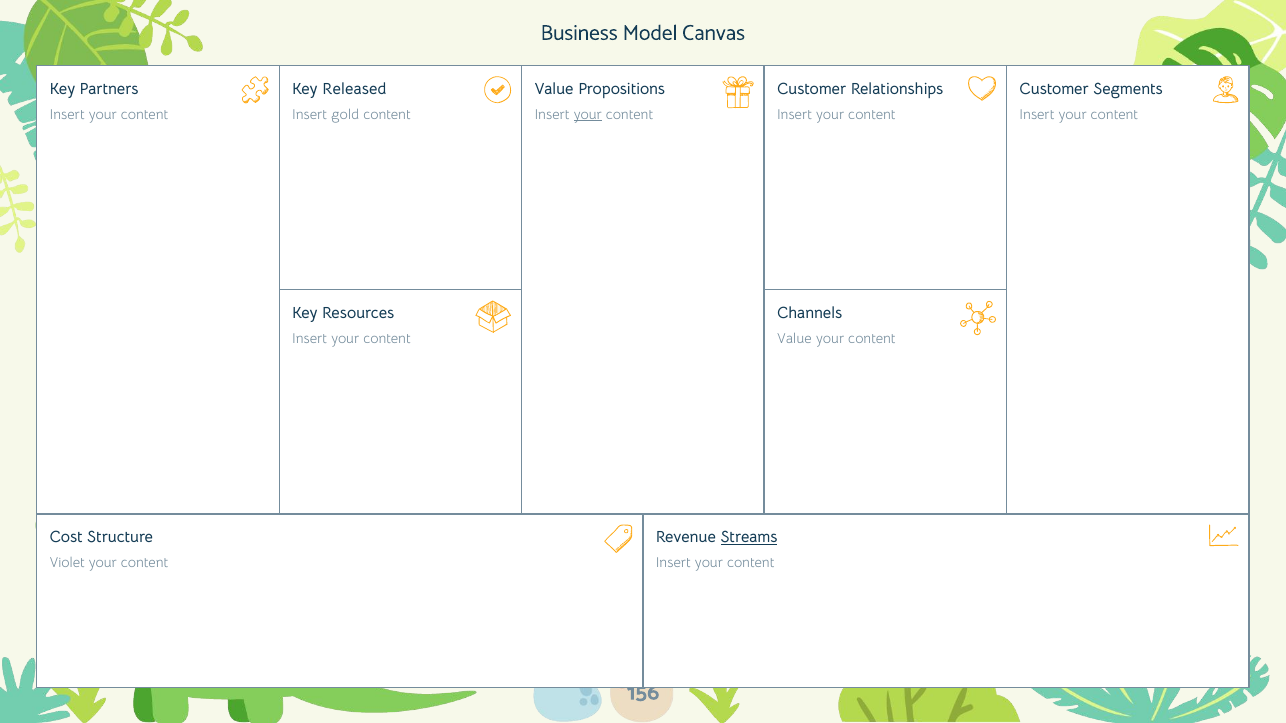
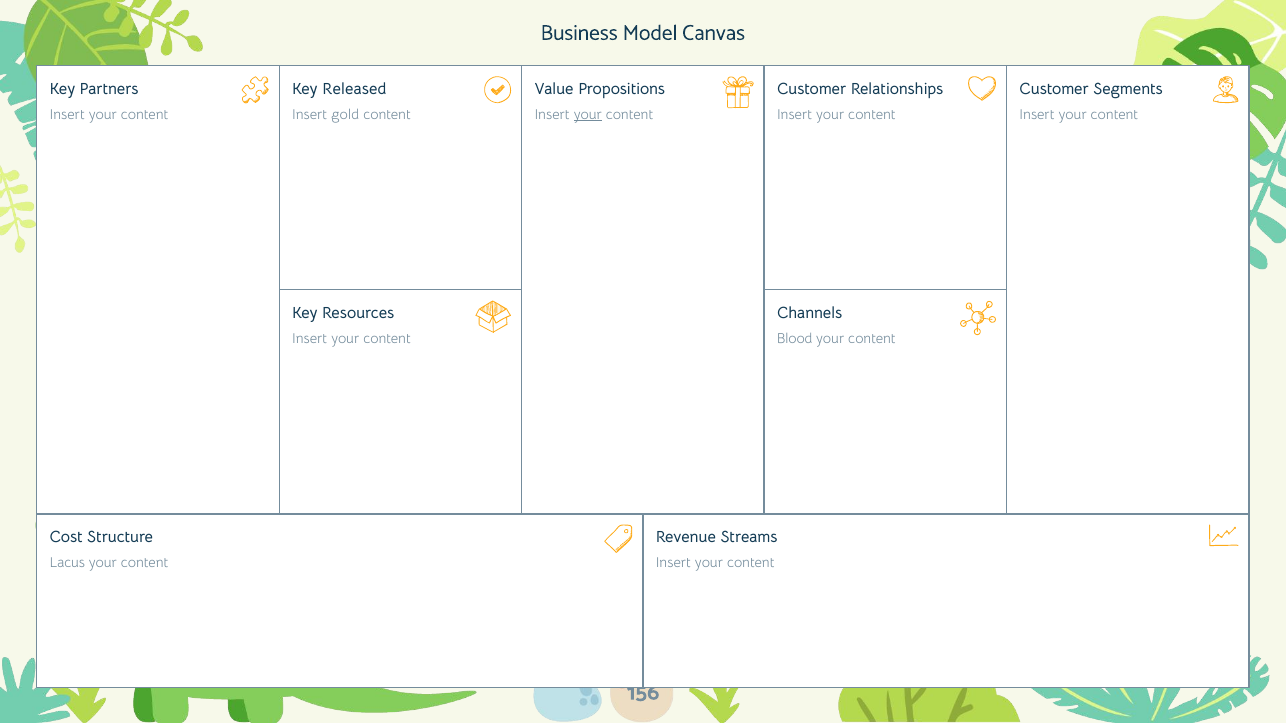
Value: Value -> Blood (795, 339)
Streams underline: present -> none (749, 538)
Violet: Violet -> Lacus (67, 563)
